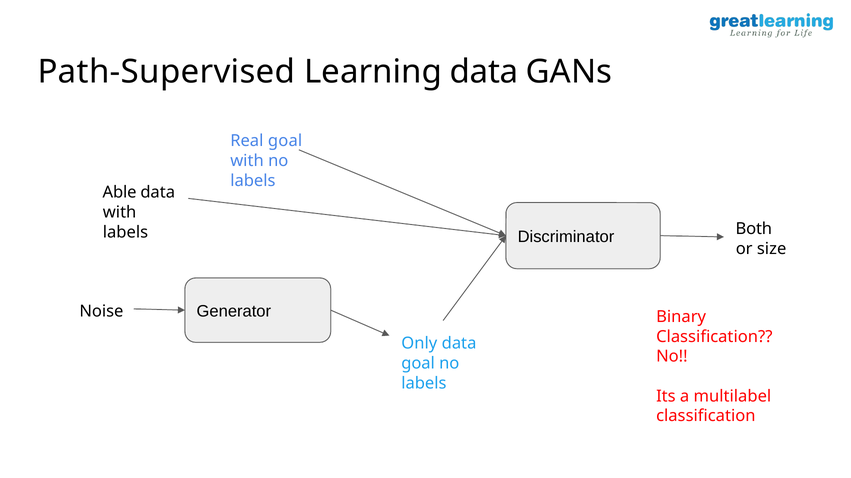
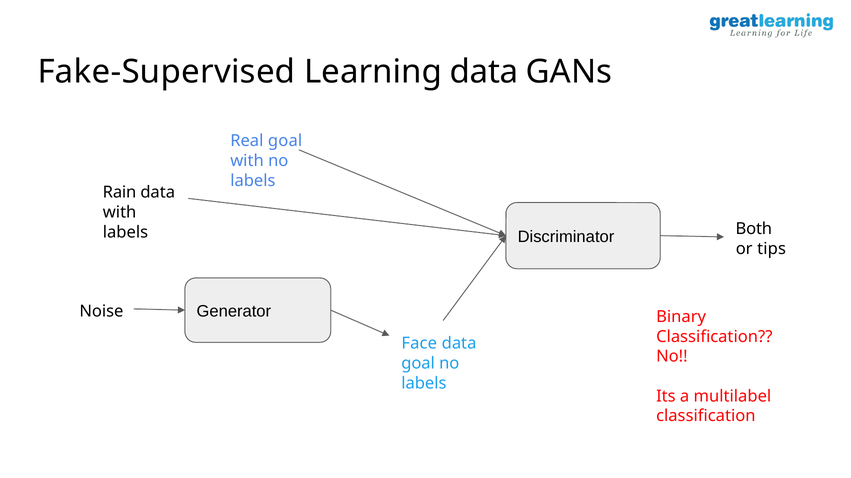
Path-Supervised: Path-Supervised -> Fake-Supervised (166, 72)
Able: Able -> Rain (120, 193)
size: size -> tips (772, 249)
Only: Only -> Face (419, 344)
